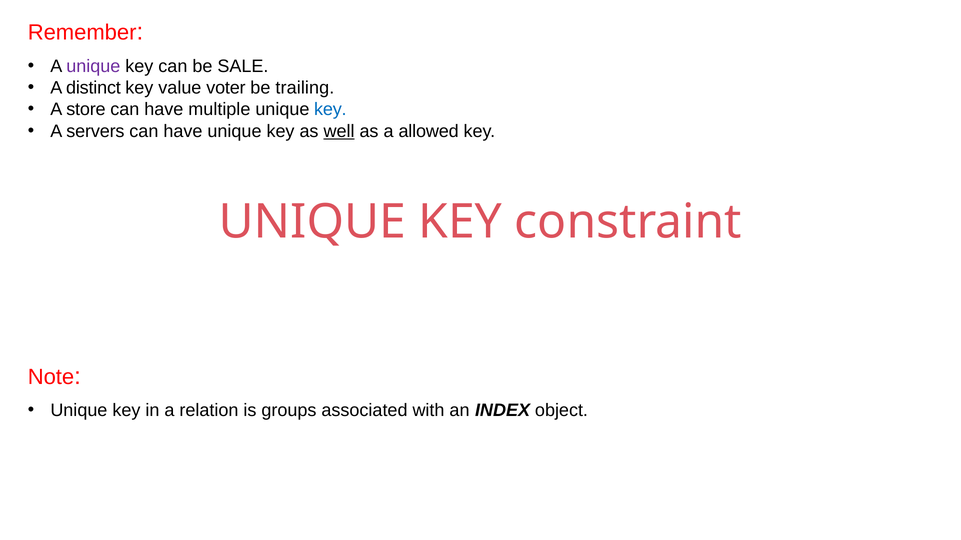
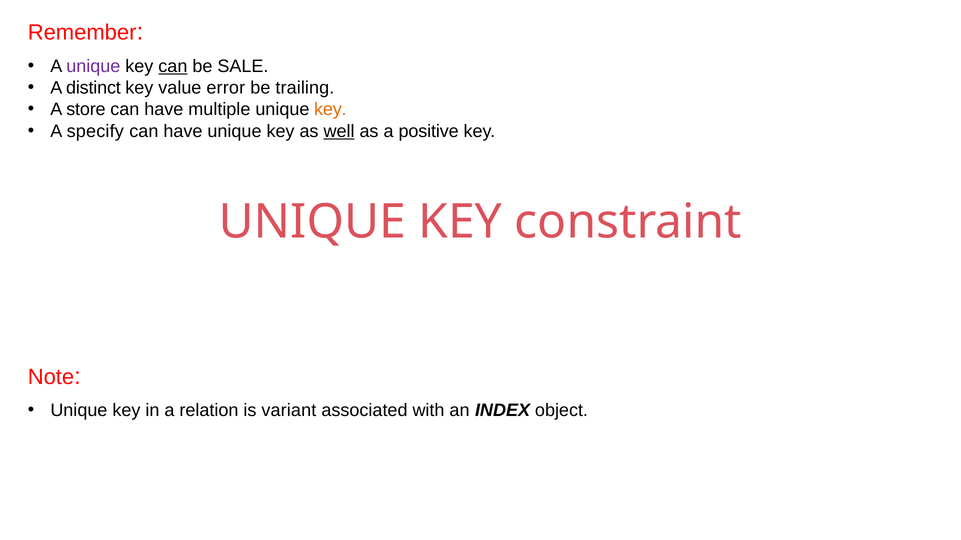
can underline: none -> present (173, 66)
voter: voter -> error (226, 88)
key colour: blue -> orange (330, 110)
servers: servers -> specify (95, 131)
allowed: allowed -> positive (429, 131)
groups: groups -> variant (289, 411)
